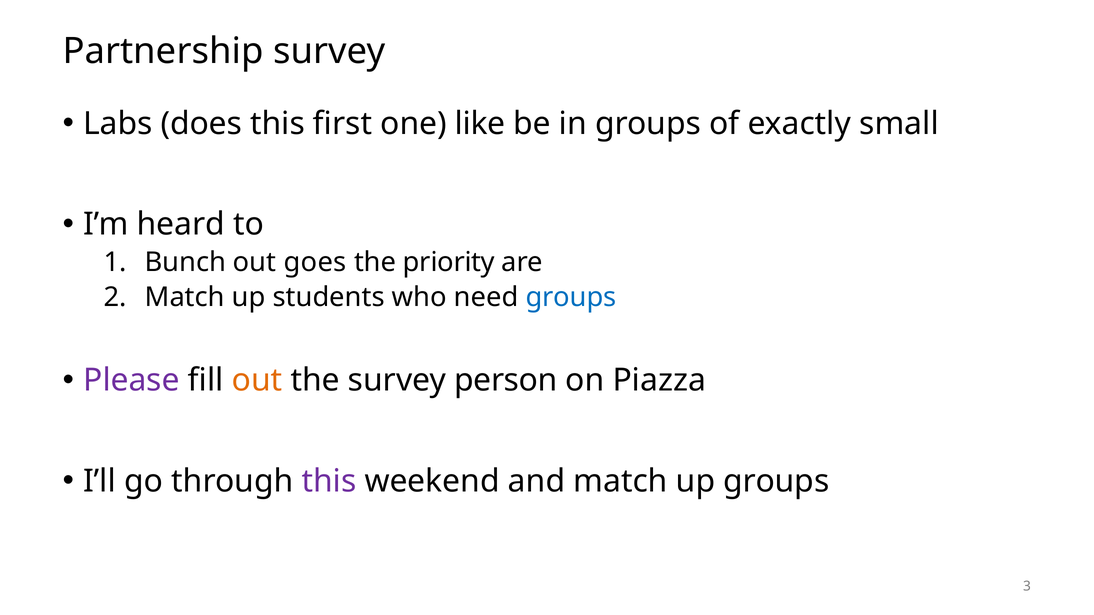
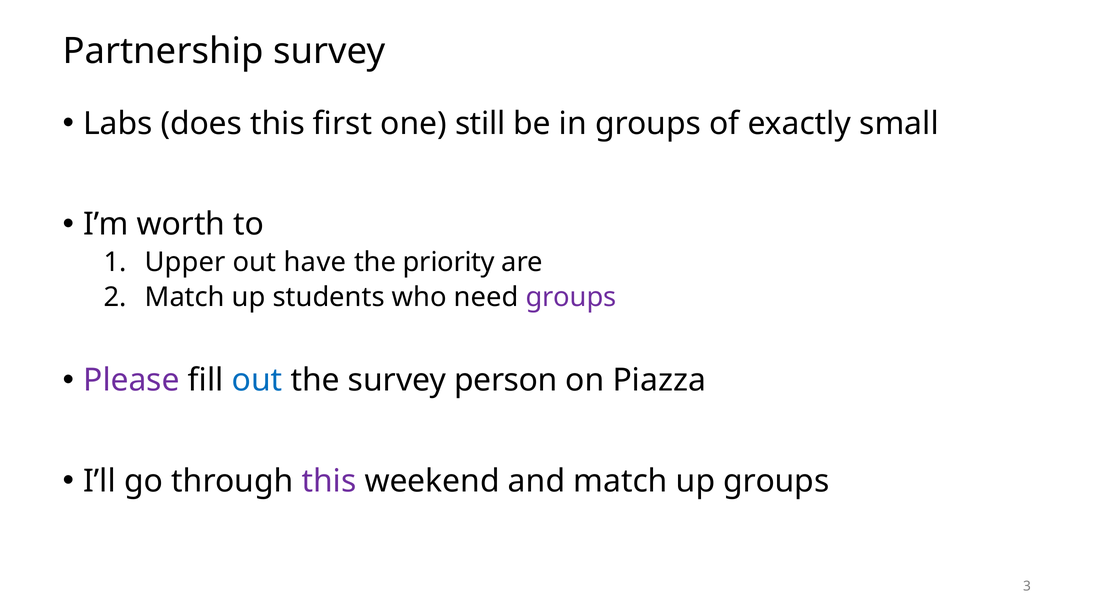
like: like -> still (480, 124)
heard: heard -> worth (181, 225)
Bunch: Bunch -> Upper (185, 262)
goes: goes -> have (315, 262)
groups colour: blue -> purple (571, 297)
out colour: orange -> blue (257, 381)
